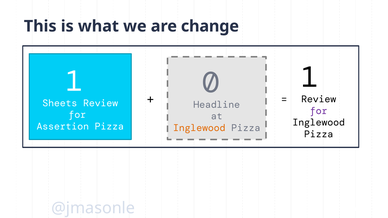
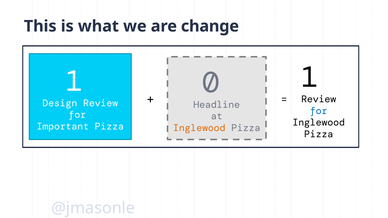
Sheets: Sheets -> Design (60, 103)
for colour: purple -> blue (319, 111)
Assertion: Assertion -> Important (63, 126)
